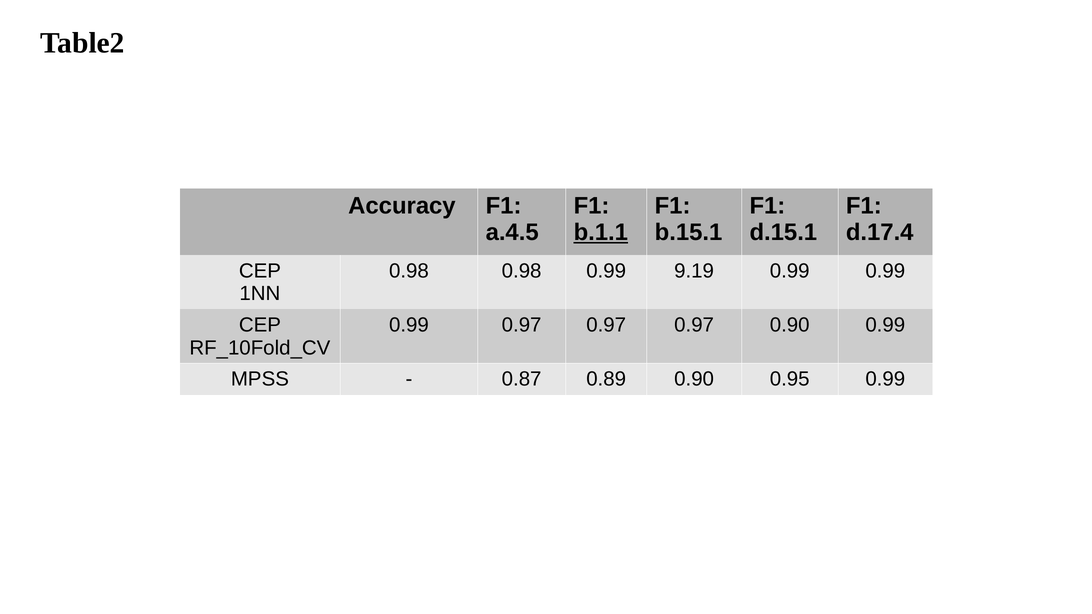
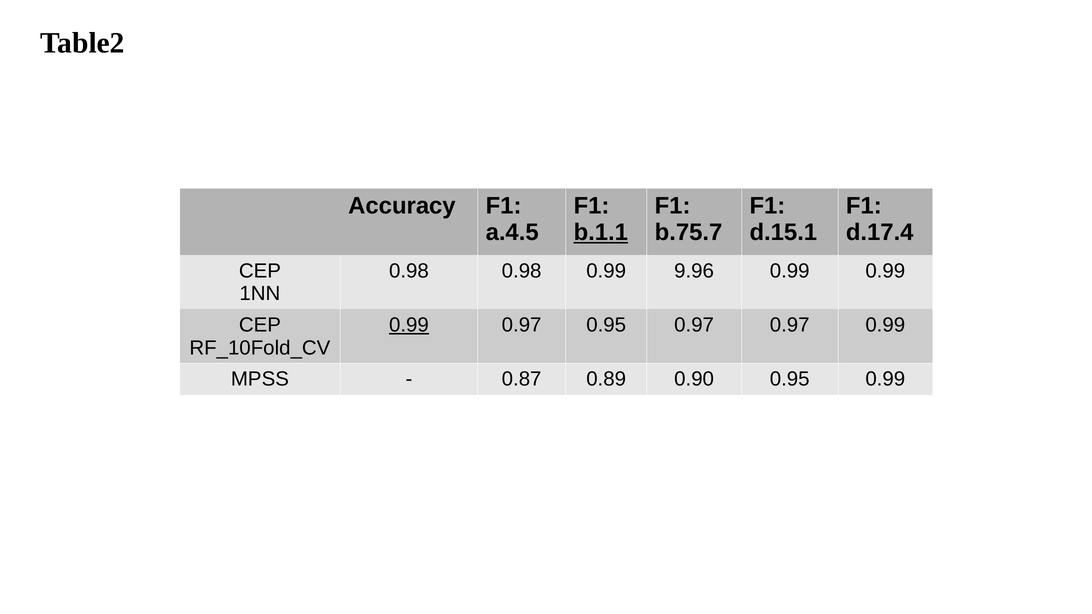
b.15.1: b.15.1 -> b.75.7 (689, 233)
9.19: 9.19 -> 9.96 (694, 271)
0.99 underline: none -> present (409, 325)
0.97: 0.97 -> 0.95 (606, 325)
0.97 0.90: 0.90 -> 0.97 (790, 325)
